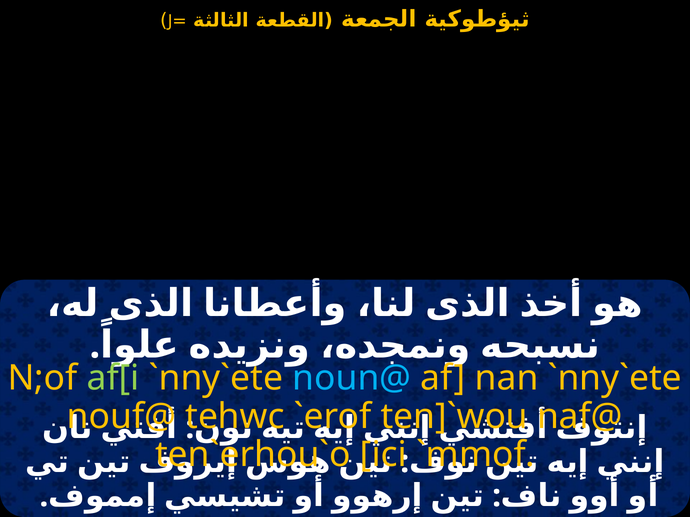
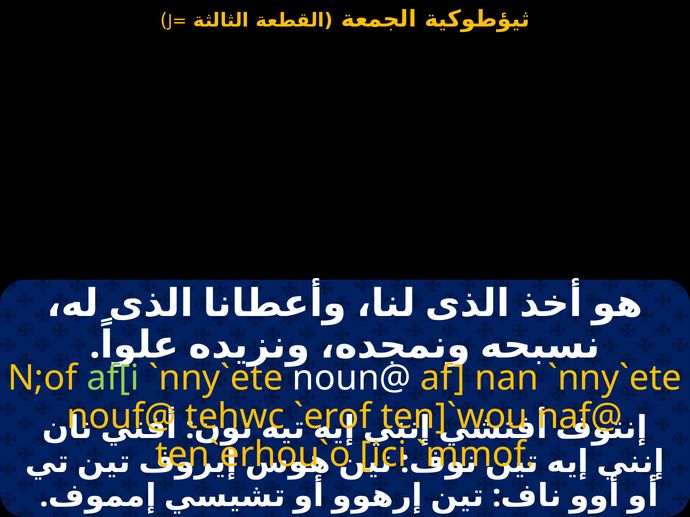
noun@ colour: light blue -> white (352, 379)
